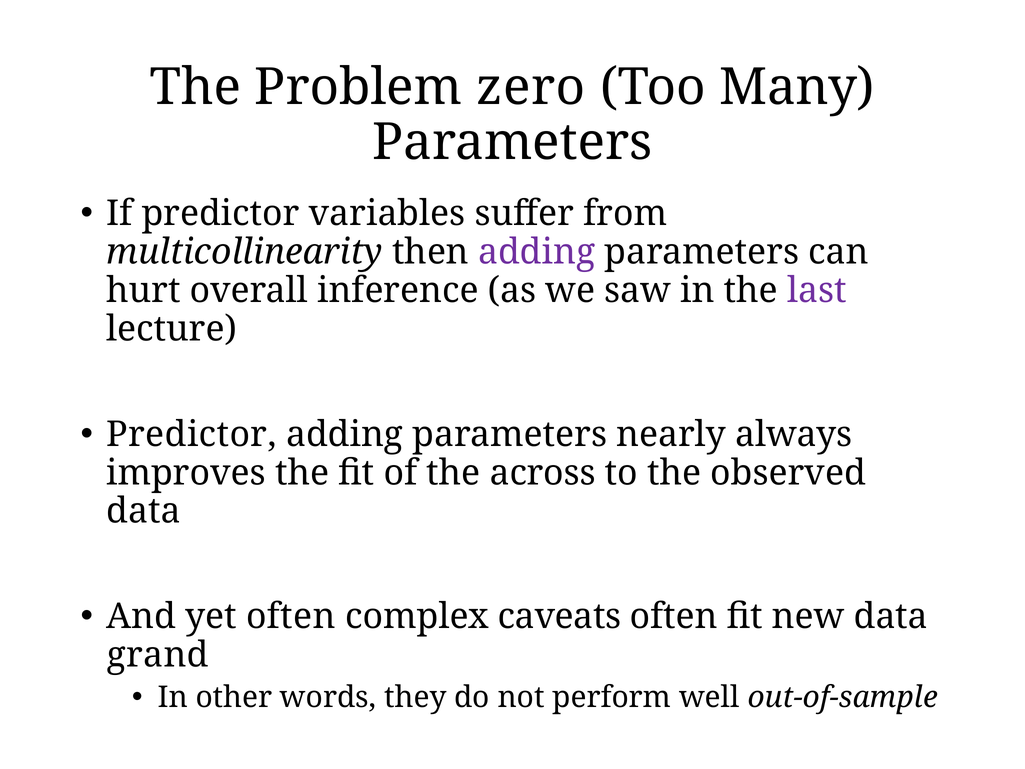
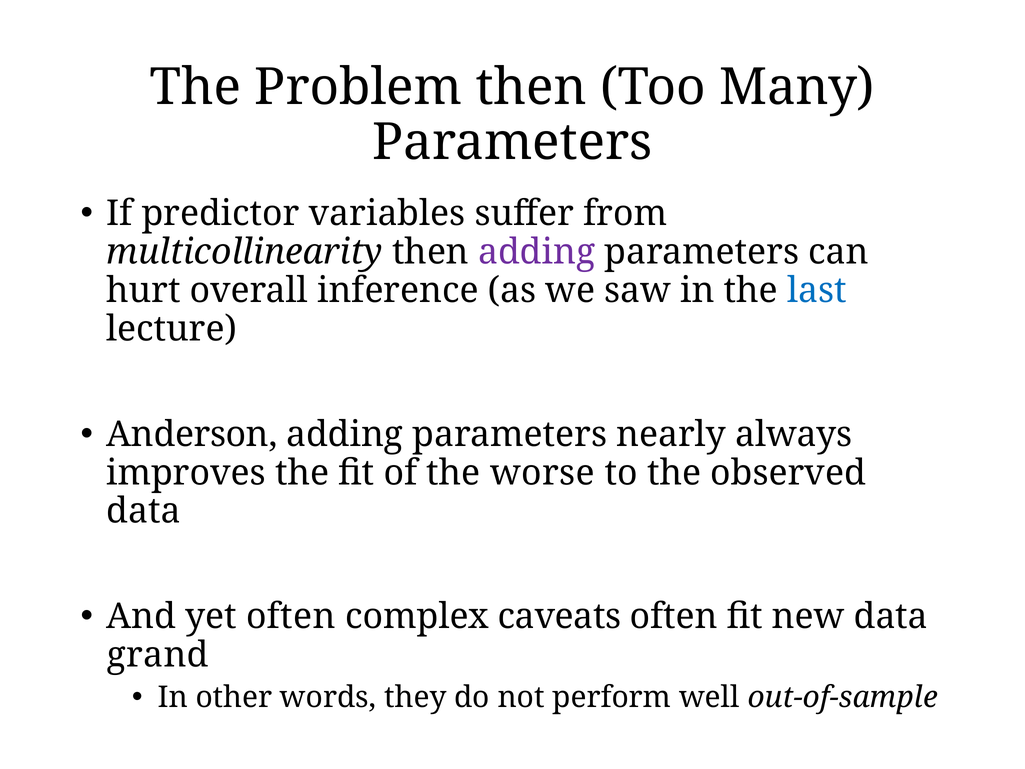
Problem zero: zero -> then (531, 87)
last colour: purple -> blue (817, 290)
Predictor: Predictor -> Anderson (192, 434)
across: across -> worse (542, 473)
